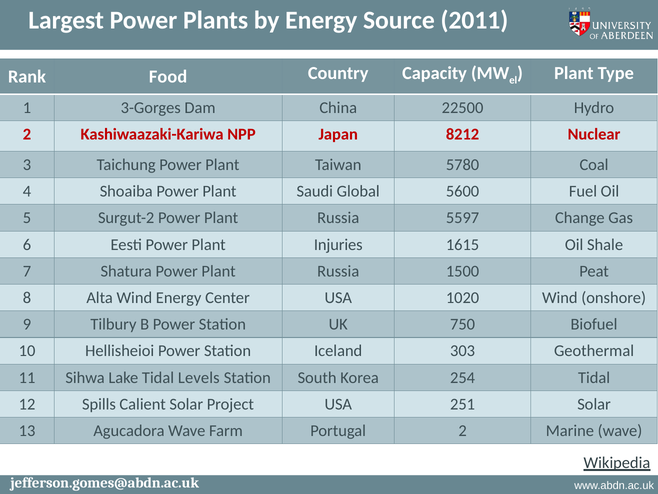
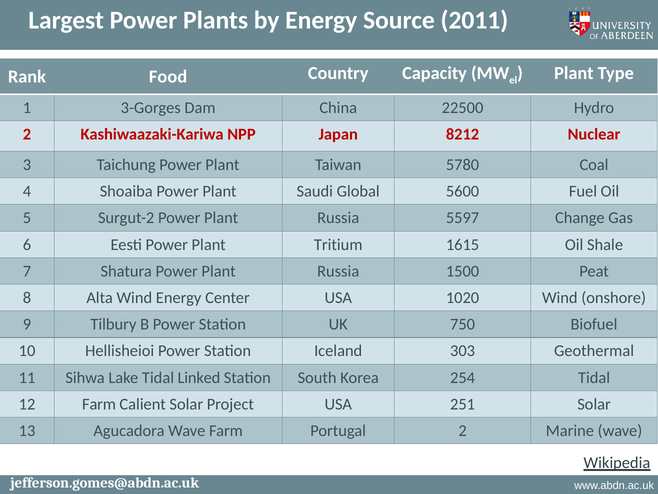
Injuries: Injuries -> Tritium (338, 244)
Levels: Levels -> Linked (199, 377)
12 Spills: Spills -> Farm (99, 404)
